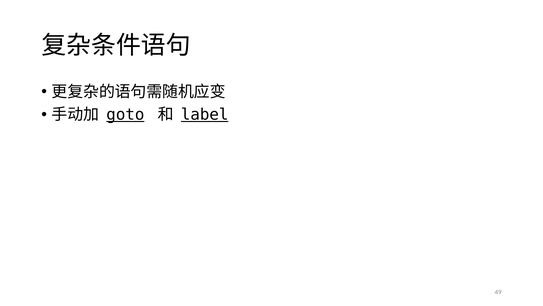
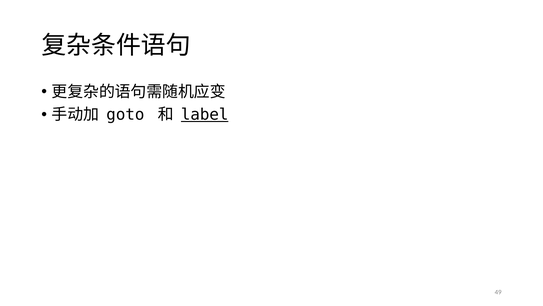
goto underline: present -> none (125, 115)
